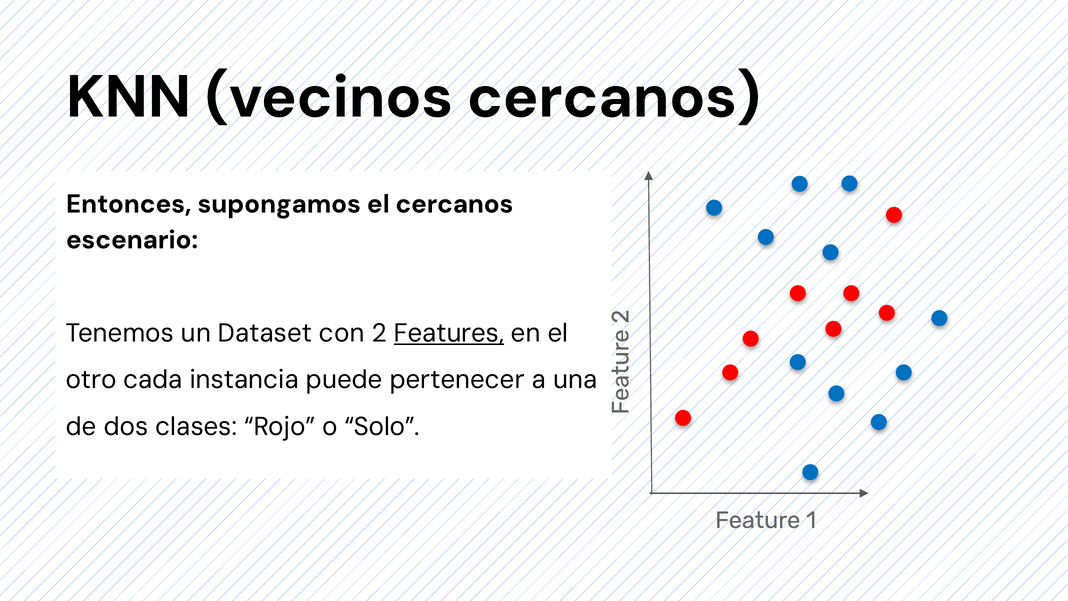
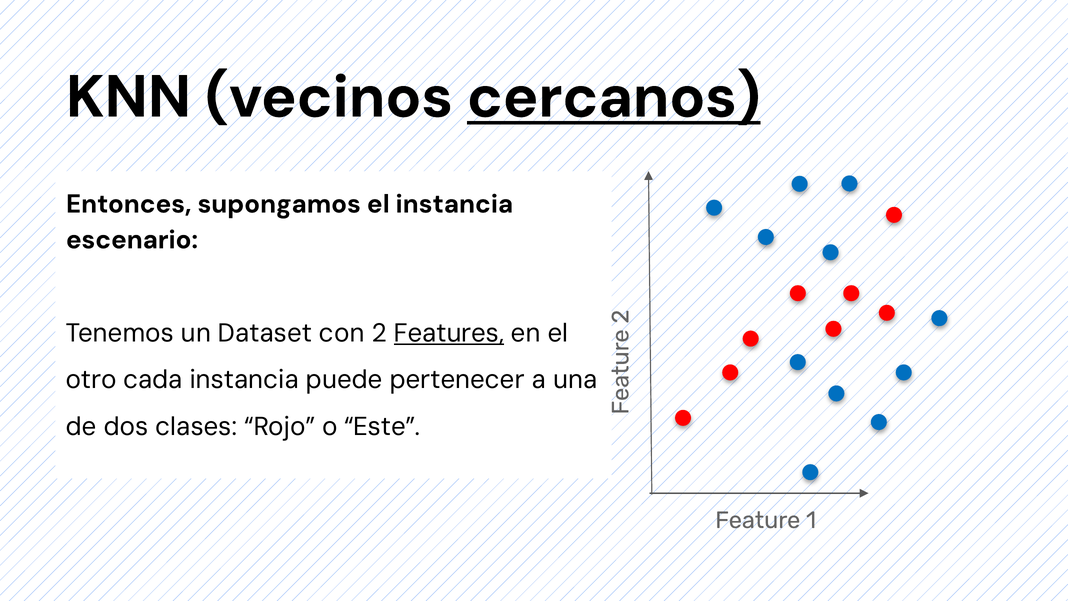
cercanos underline: none -> present (614, 97)
el cercanos: cercanos -> instancia (454, 204)
Solo: Solo -> Este (382, 426)
